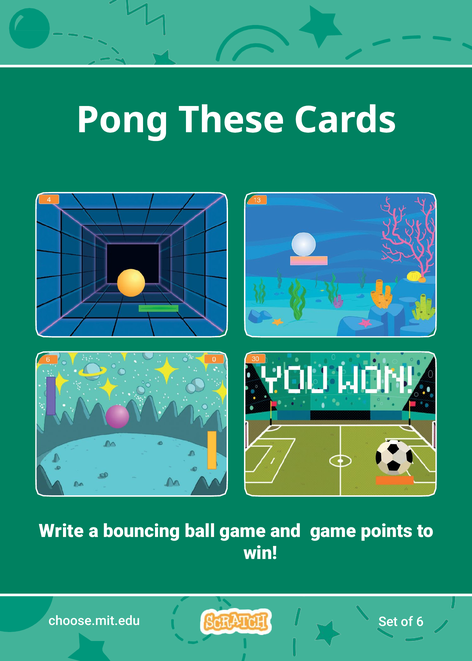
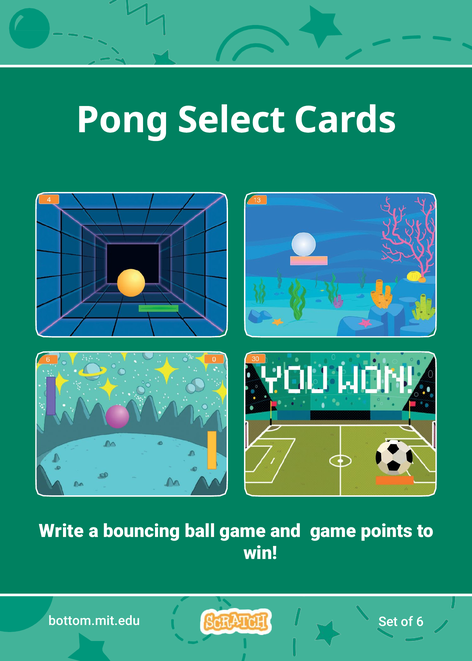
These: These -> Select (231, 120)
choose.mit.edu: choose.mit.edu -> bottom.mit.edu (94, 621)
